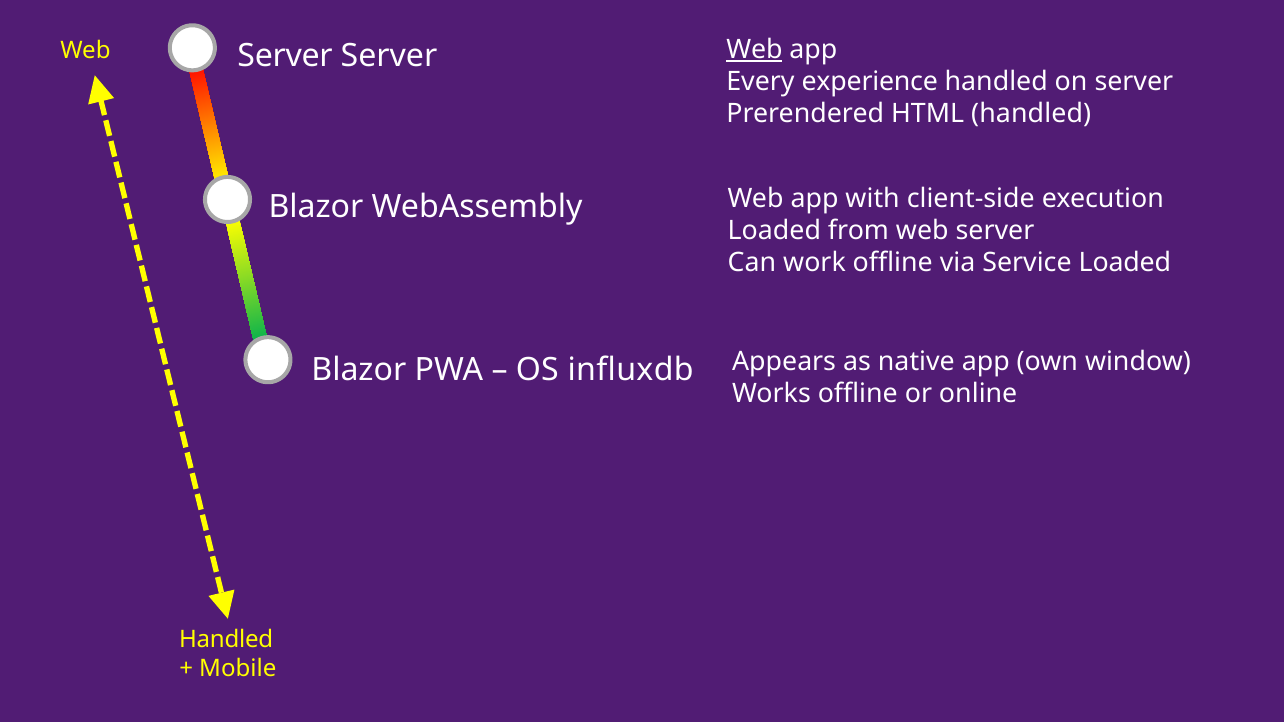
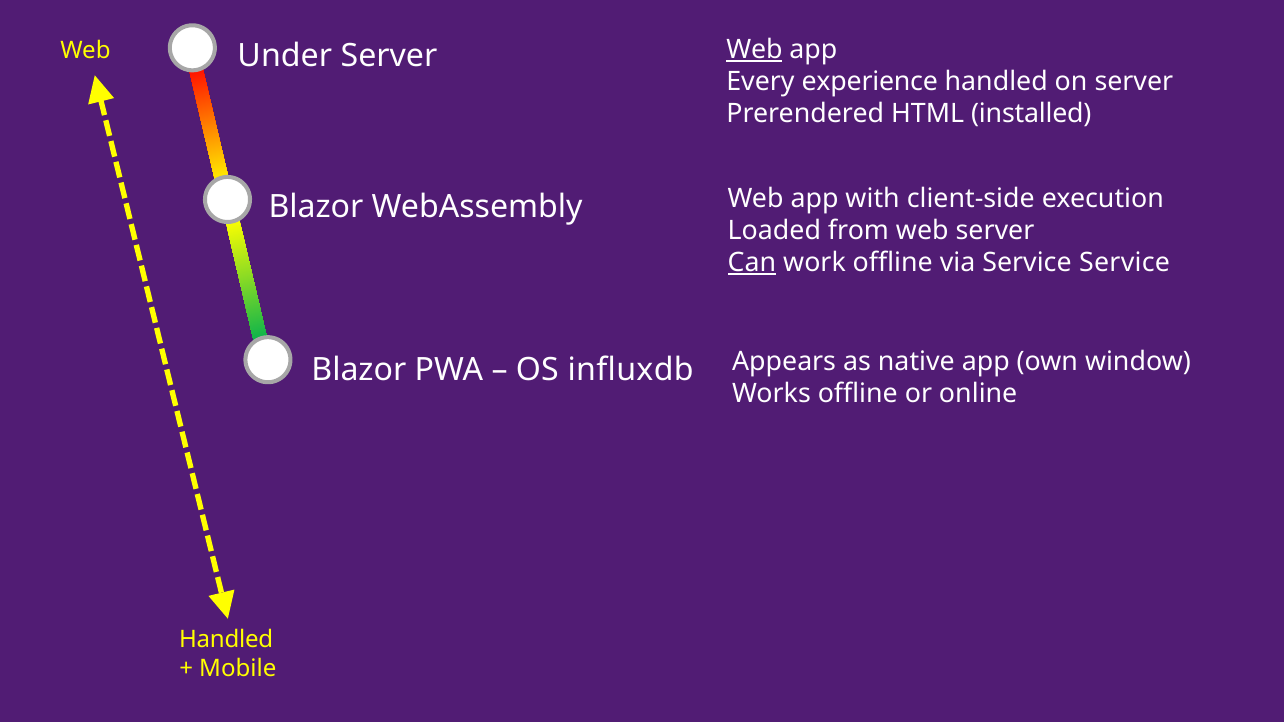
Server: Server -> Under (285, 56)
HTML handled: handled -> installed (1031, 113)
Can underline: none -> present (752, 262)
Service Loaded: Loaded -> Service (1125, 262)
